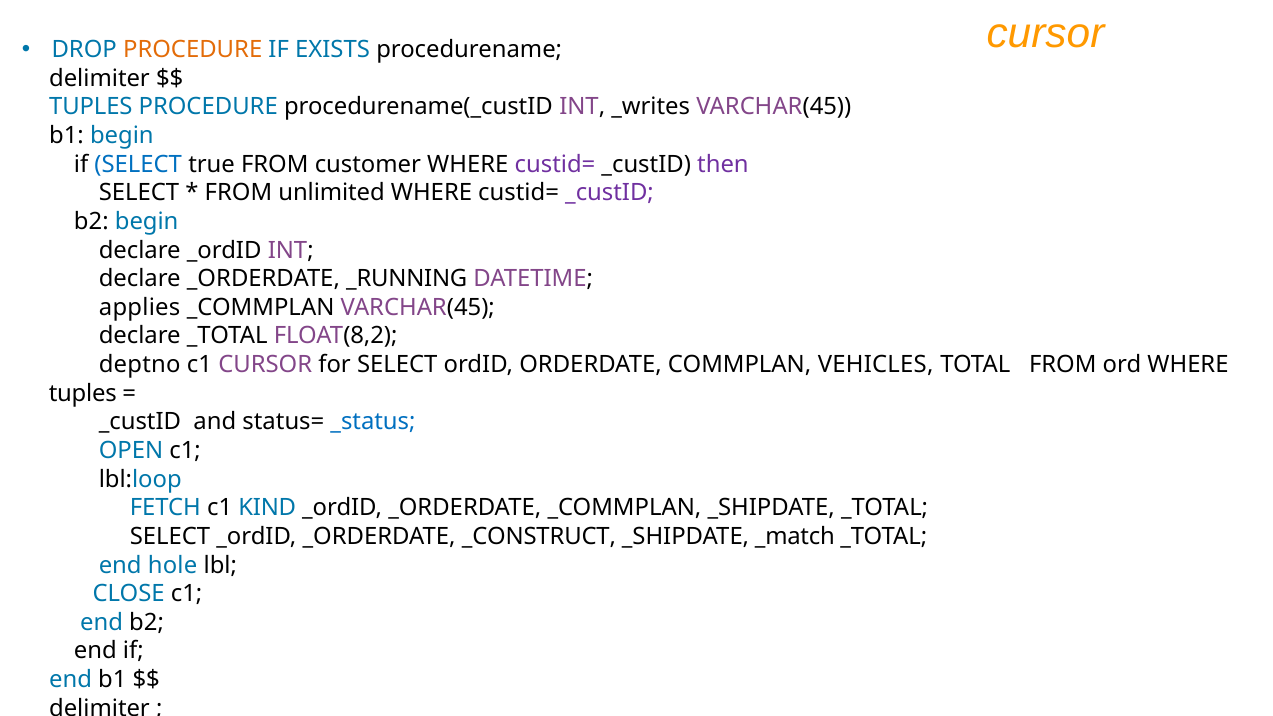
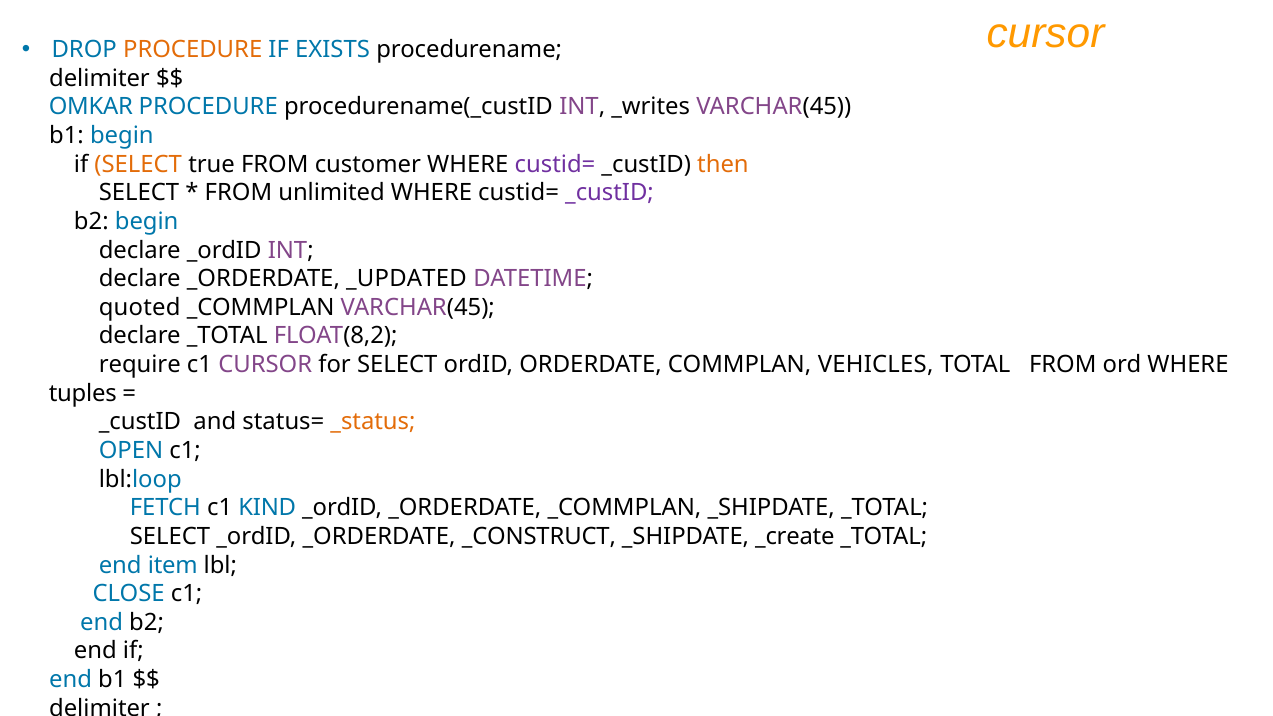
TUPLES: TUPLES -> OMKAR (91, 107)
SELECT colour: blue -> orange (138, 164)
then colour: purple -> orange (723, 164)
_RUNNING: _RUNNING -> _UPDATED (407, 279)
applies: applies -> quoted (140, 307)
deptno: deptno -> require (140, 365)
_status colour: blue -> orange (373, 422)
_match: _match -> _create (795, 537)
hole: hole -> item (173, 565)
